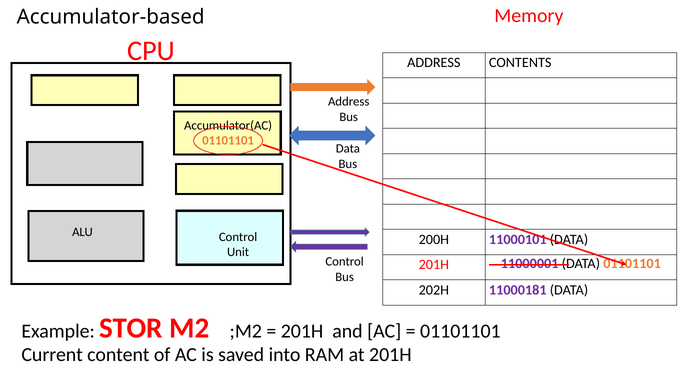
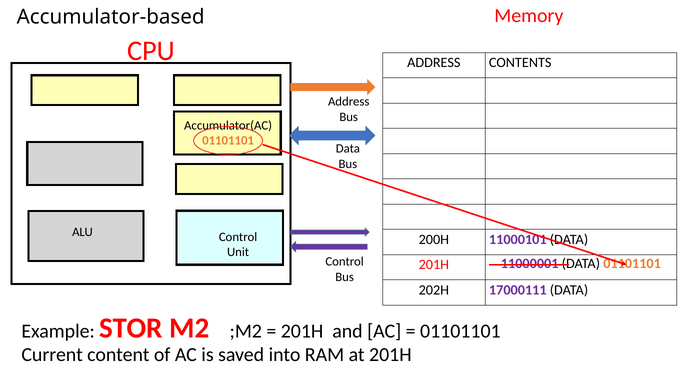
11000181: 11000181 -> 17000111 (518, 290)
